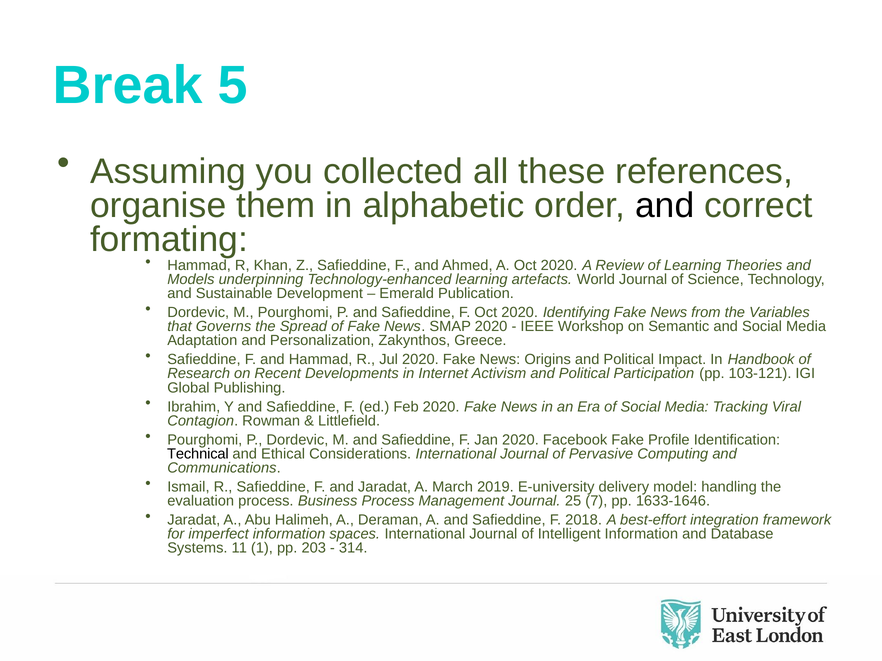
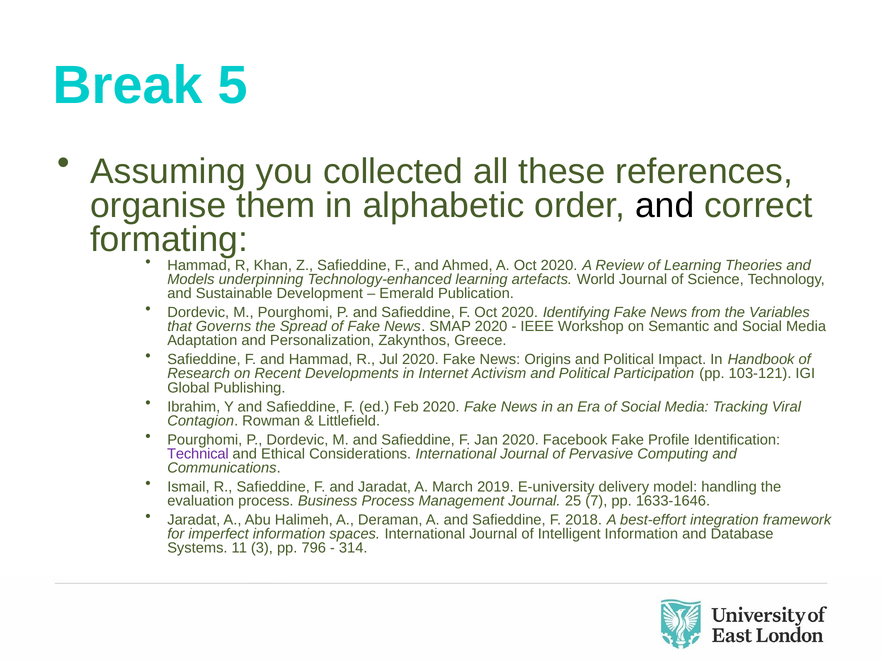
Technical colour: black -> purple (198, 454)
1: 1 -> 3 (262, 548)
203: 203 -> 796 (314, 548)
